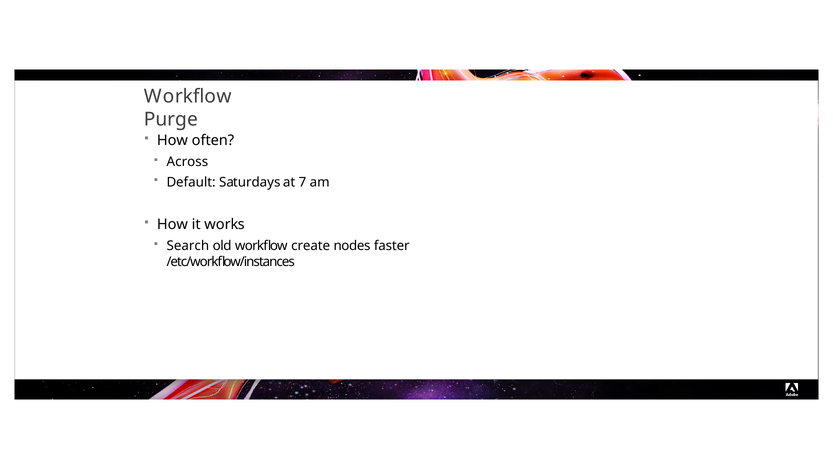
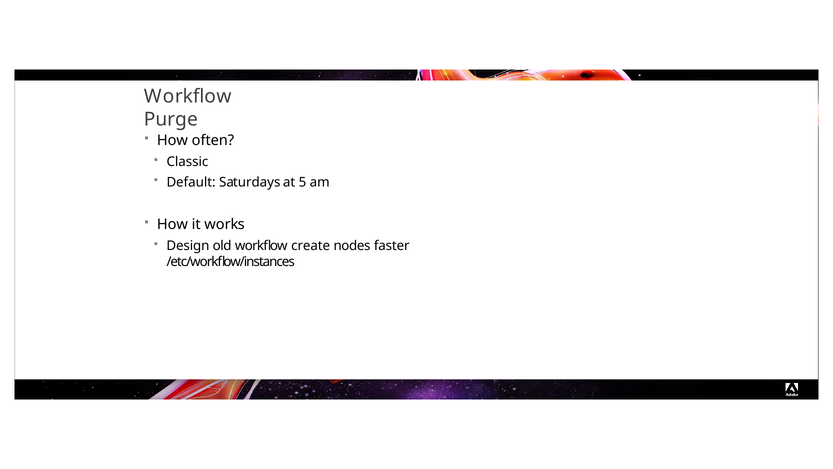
Across: Across -> Classic (187, 162)
7: 7 -> 5 (302, 182)
Search: Search -> Design (188, 246)
